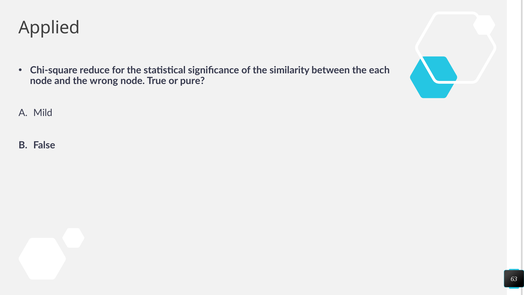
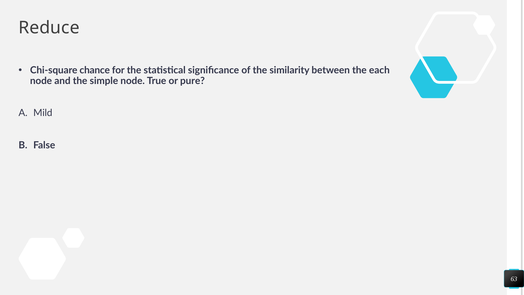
Applied: Applied -> Reduce (49, 28)
reduce: reduce -> chance (95, 70)
wrong: wrong -> simple (104, 81)
